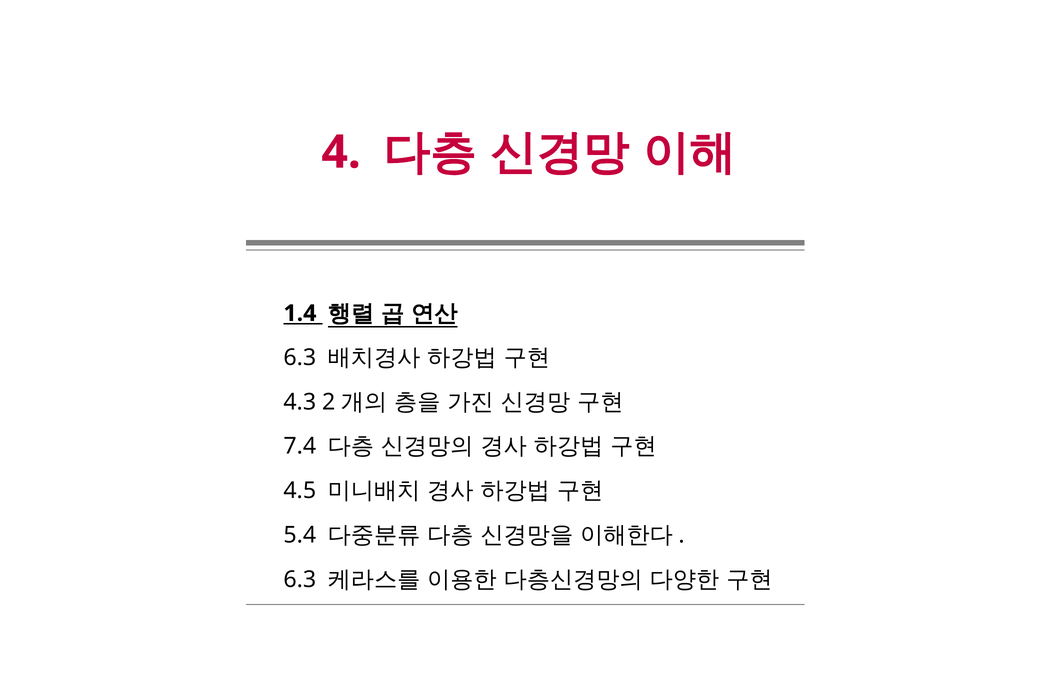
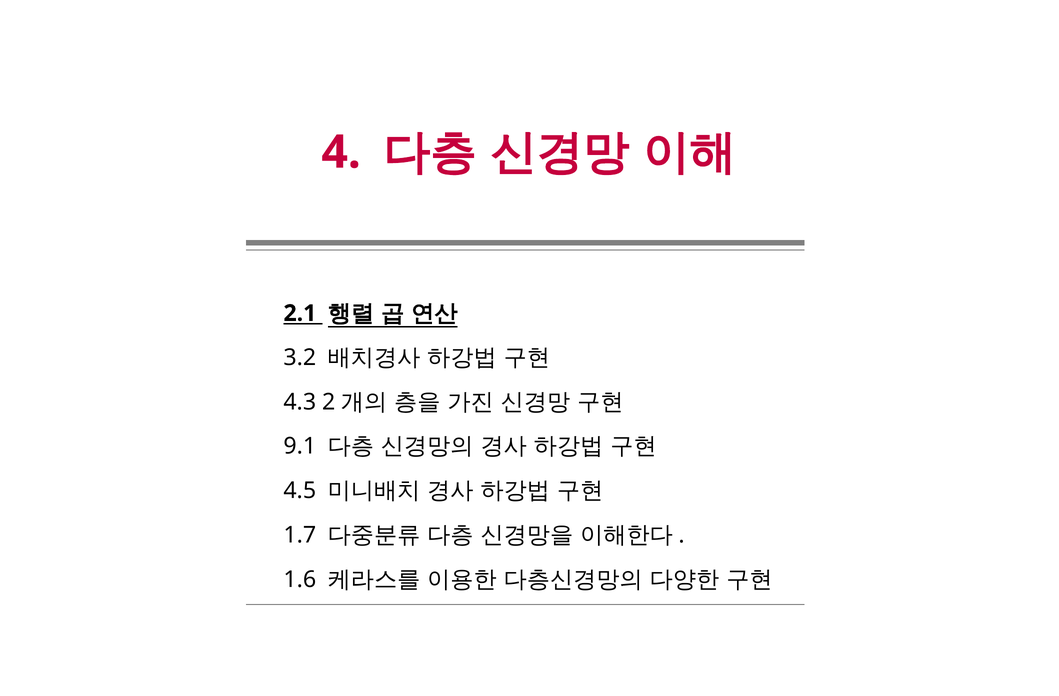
1.4: 1.4 -> 2.1 (300, 313)
6.3: 6.3 -> 3.2 (300, 357)
7.4: 7.4 -> 9.1 (300, 446)
5.4: 5.4 -> 1.7 (300, 535)
6.3: 6.3 -> 1.6 (300, 579)
